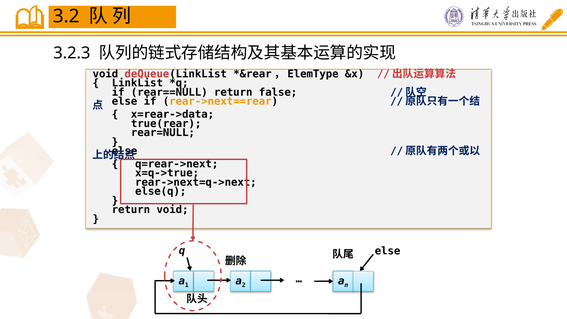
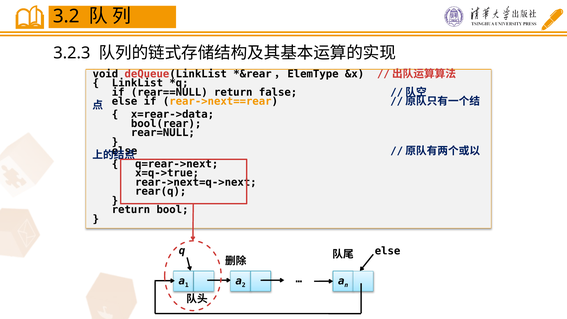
true(rear: true(rear -> bool(rear (166, 123)
else(q: else(q -> rear(q (161, 191)
return void: void -> bool (173, 210)
